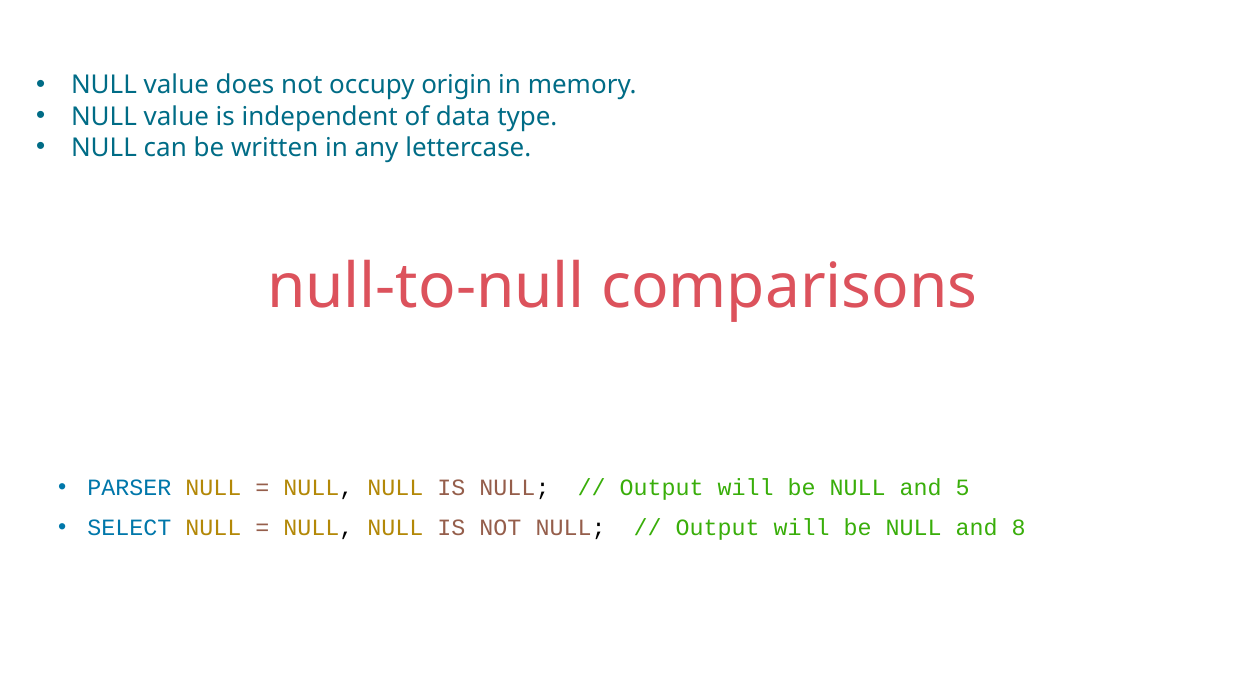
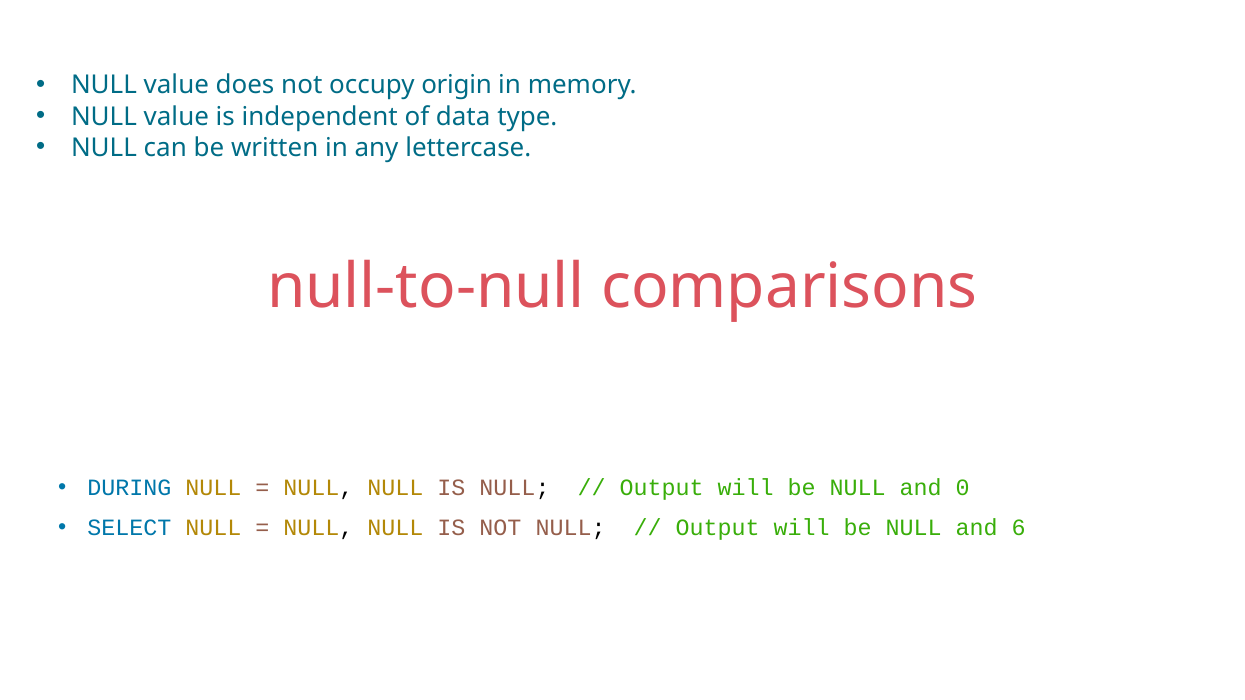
PARSER: PARSER -> DURING (129, 488)
5: 5 -> 0 (963, 488)
8: 8 -> 6 (1019, 528)
